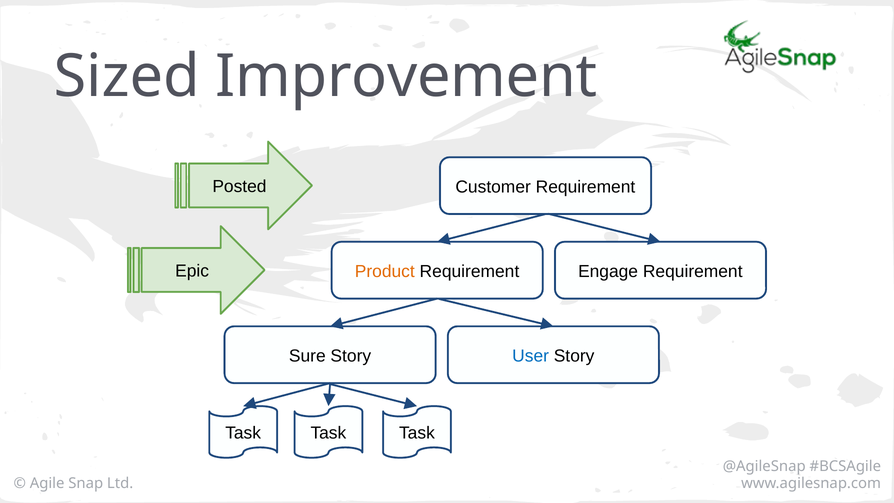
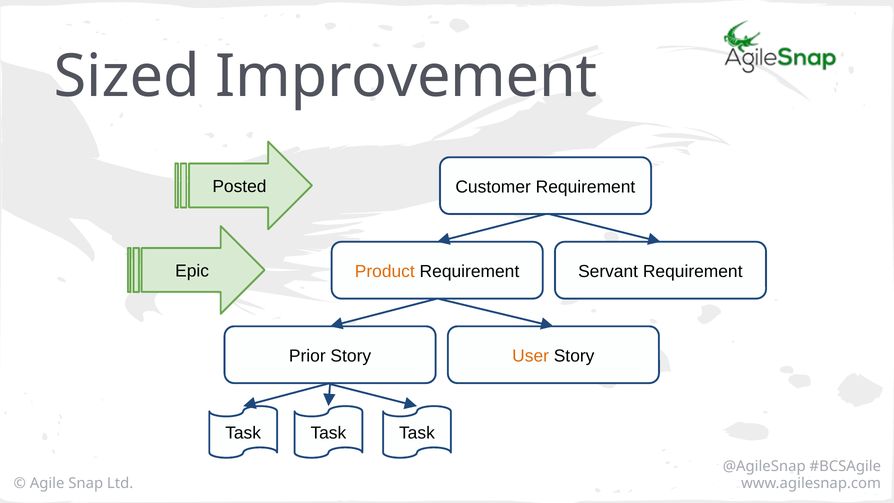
Engage: Engage -> Servant (608, 271)
Sure: Sure -> Prior (307, 356)
User colour: blue -> orange (531, 356)
